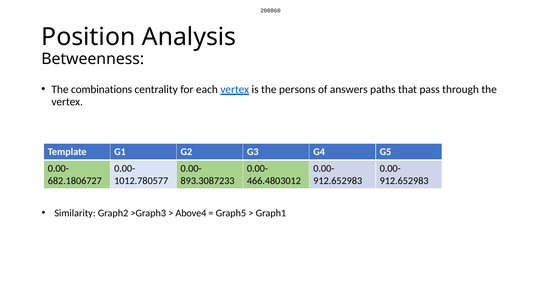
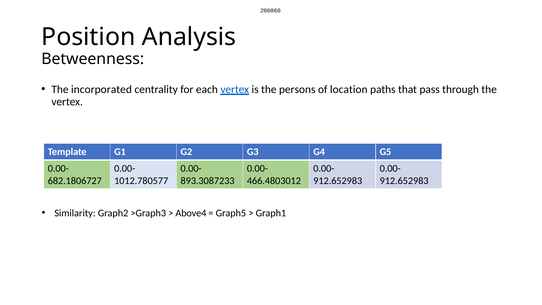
combinations: combinations -> incorporated (101, 89)
answers: answers -> location (349, 89)
